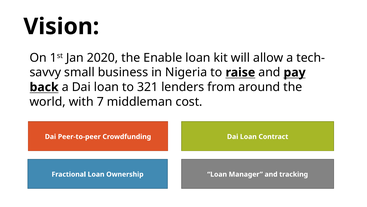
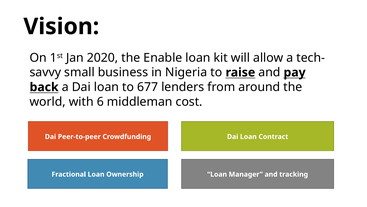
321: 321 -> 677 (148, 87)
7: 7 -> 6 (100, 102)
